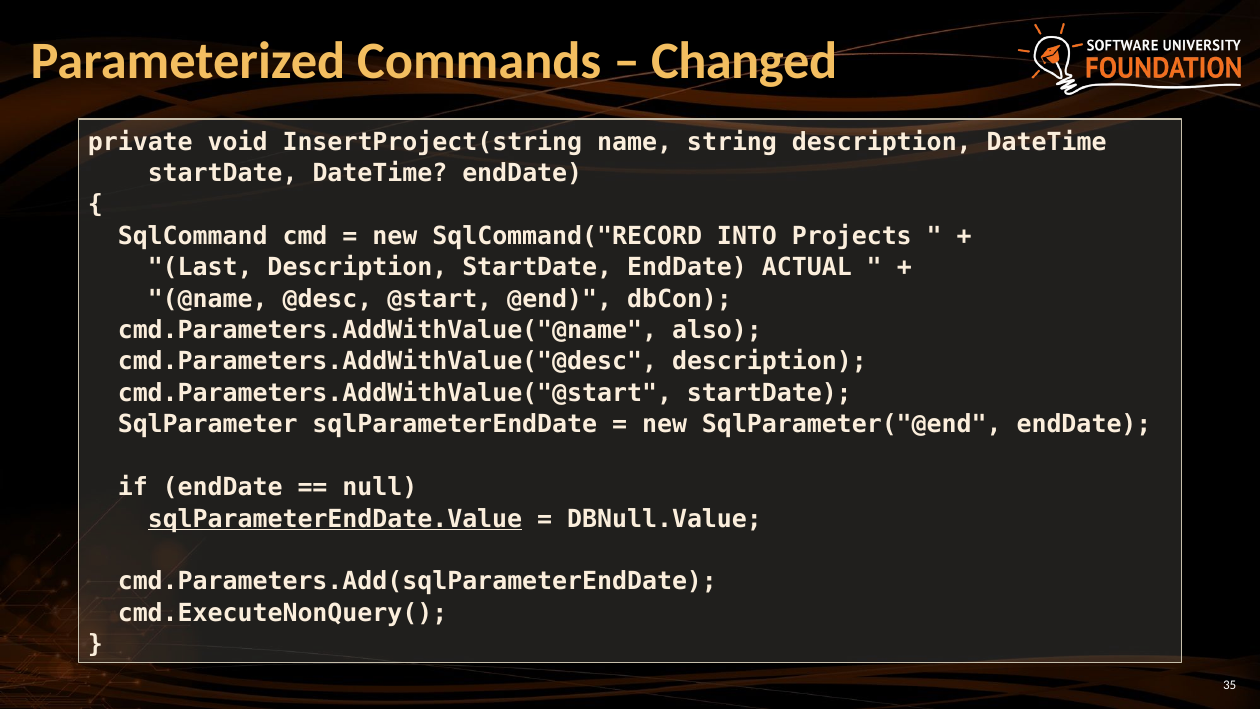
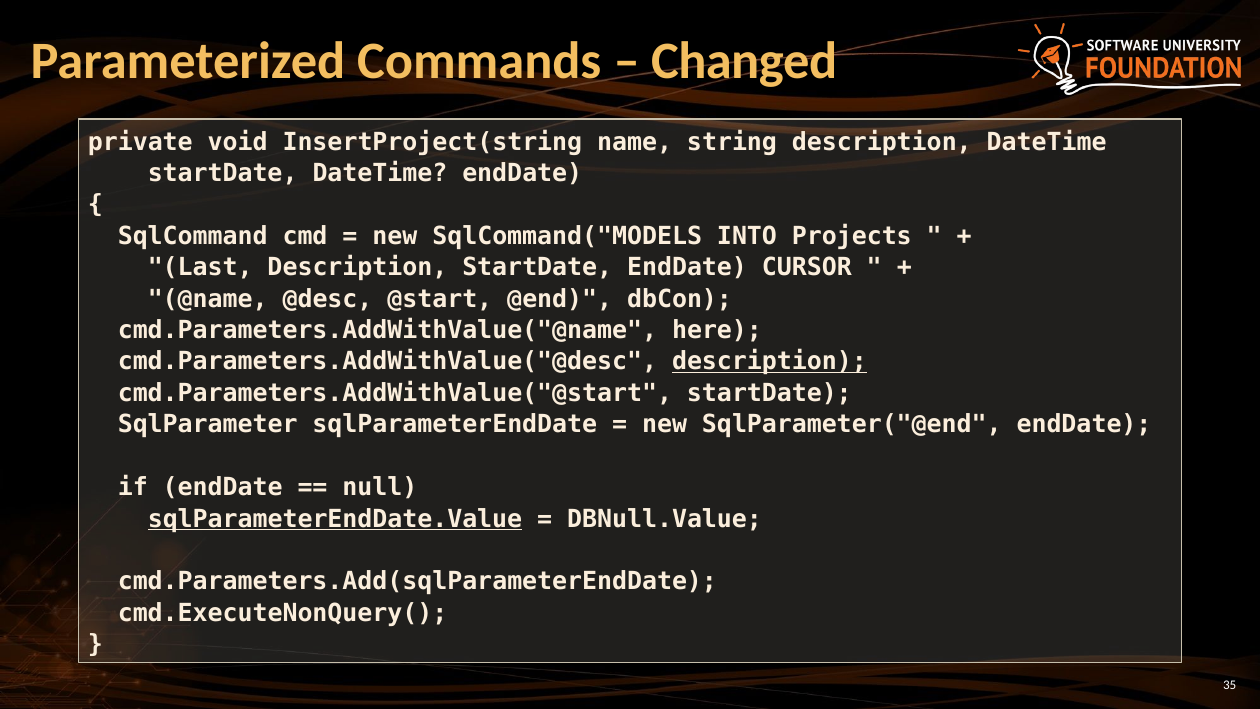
SqlCommand("RECORD: SqlCommand("RECORD -> SqlCommand("MODELS (567, 236)
ACTUAL: ACTUAL -> CURSOR (807, 267)
also: also -> here (717, 330)
description underline: none -> present (769, 362)
